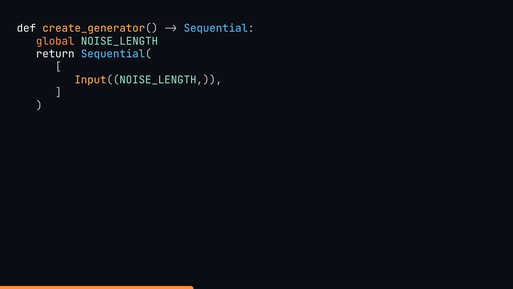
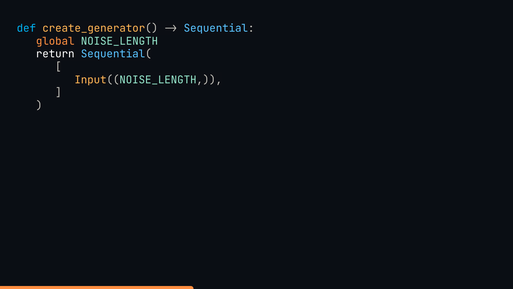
def colour: white -> light blue (26, 28)
